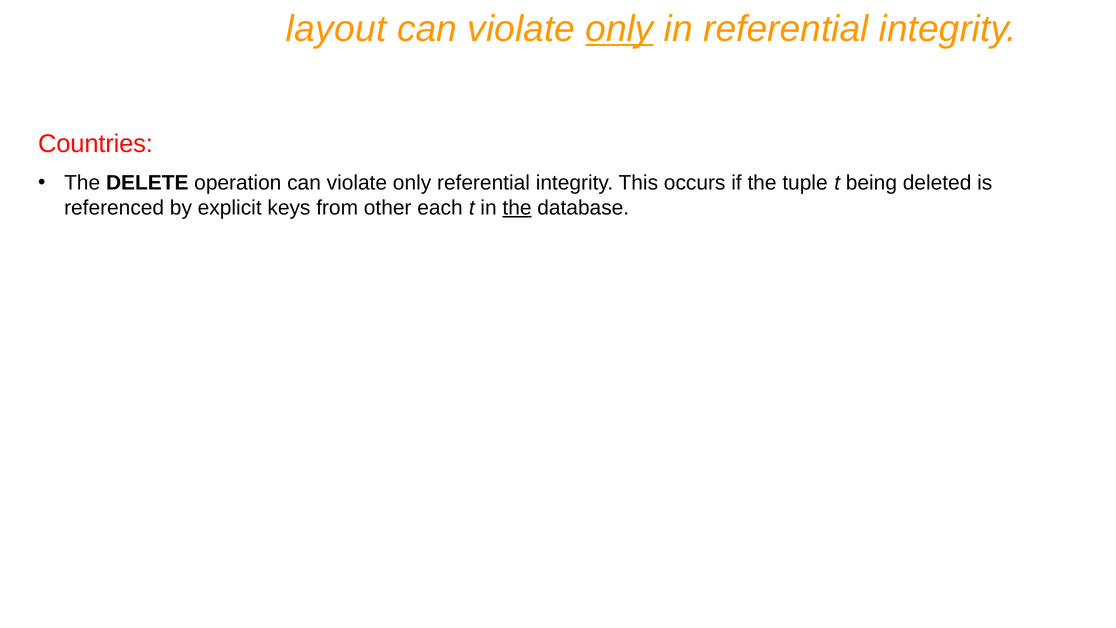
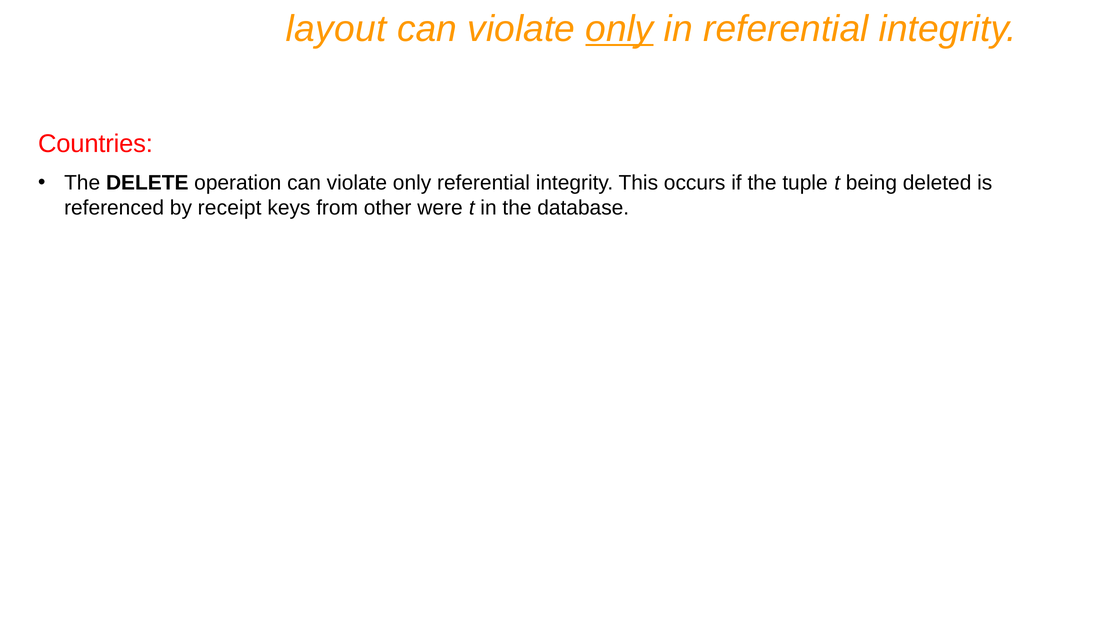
explicit: explicit -> receipt (230, 208)
each: each -> were (440, 208)
the underline: present -> none (517, 208)
